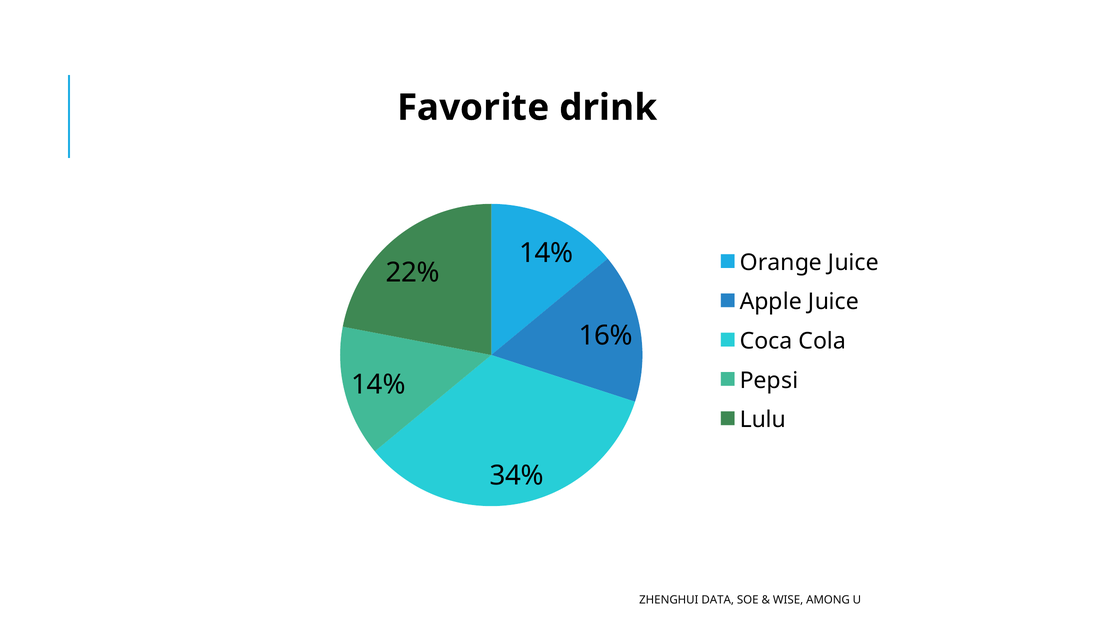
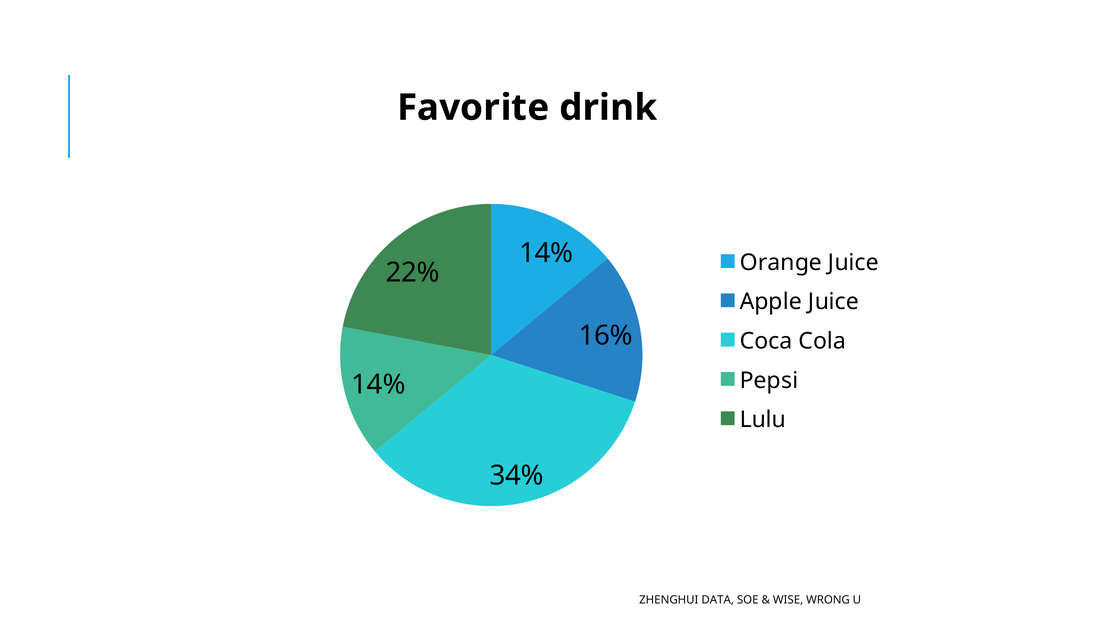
AMONG: AMONG -> WRONG (828, 600)
